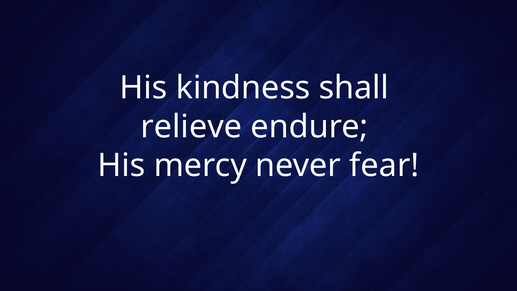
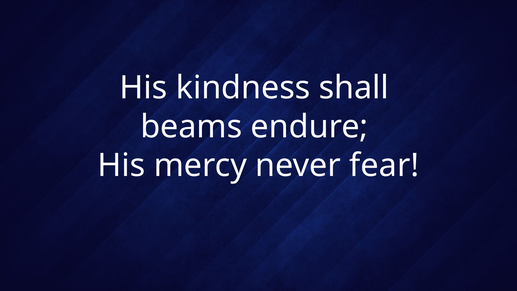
relieve: relieve -> beams (191, 127)
